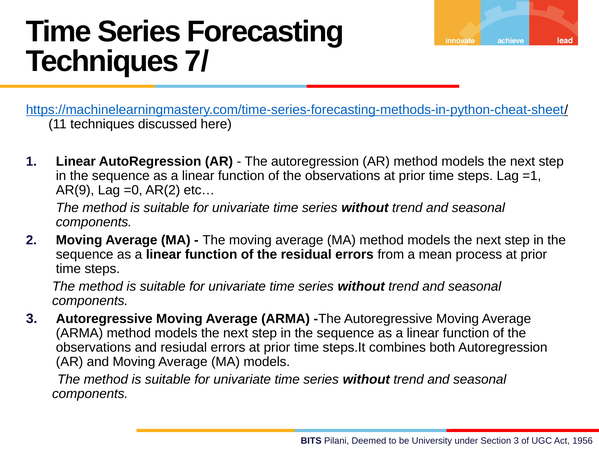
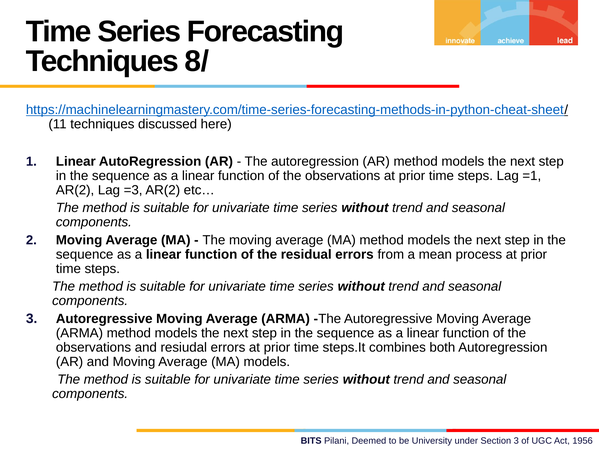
7/: 7/ -> 8/ (197, 61)
AR(9: AR(9 -> AR(2 (75, 190)
=0: =0 -> =3 (133, 190)
